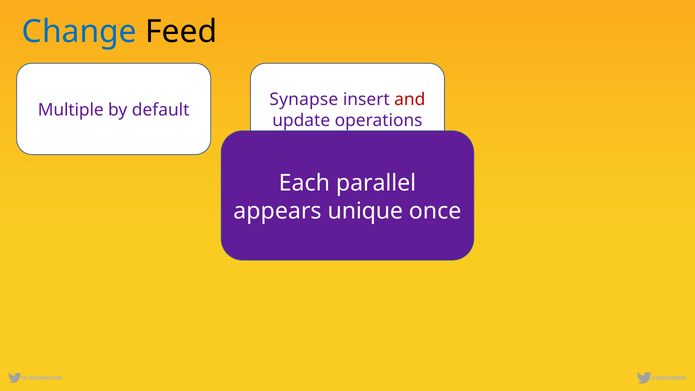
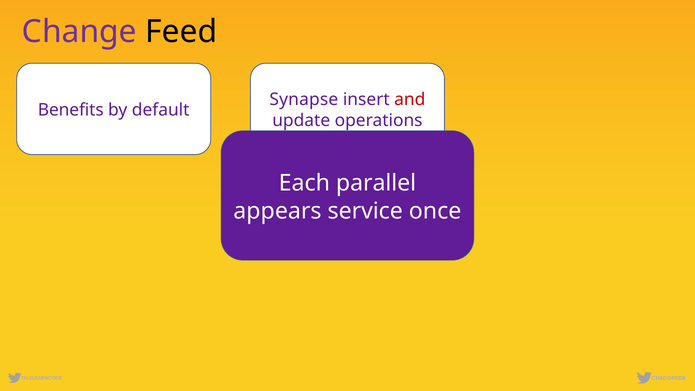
Change colour: blue -> purple (79, 31)
Multiple: Multiple -> Benefits (71, 110)
unique: unique -> service (365, 211)
